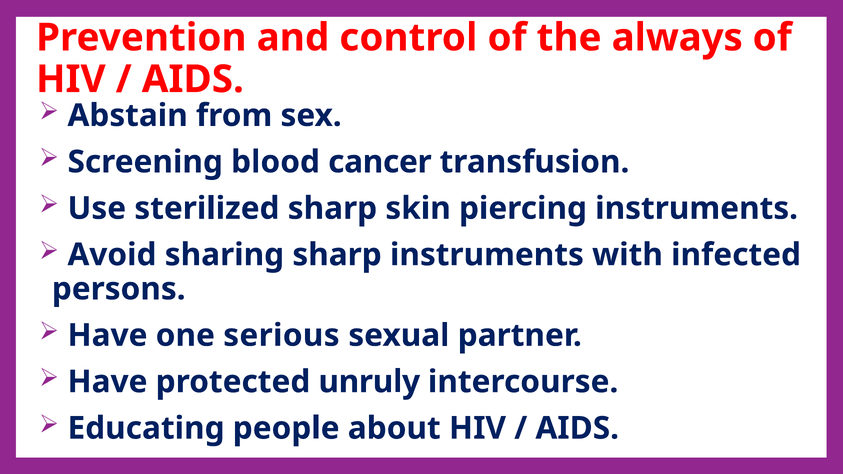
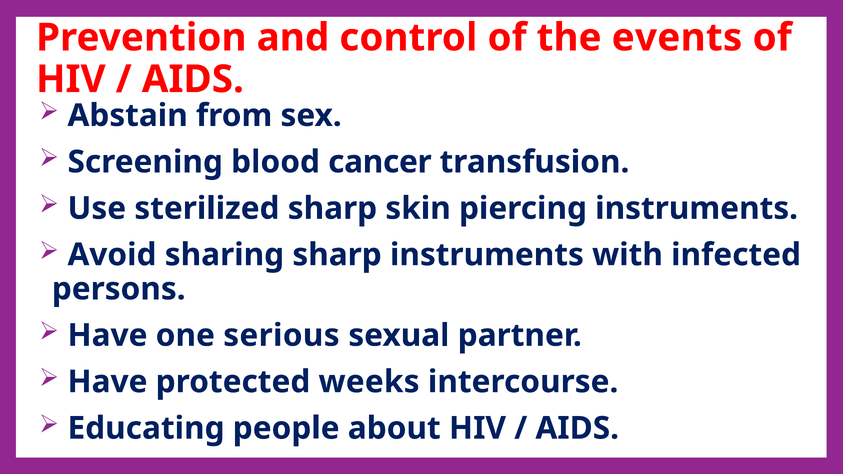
always: always -> events (677, 38)
unruly: unruly -> weeks (369, 382)
